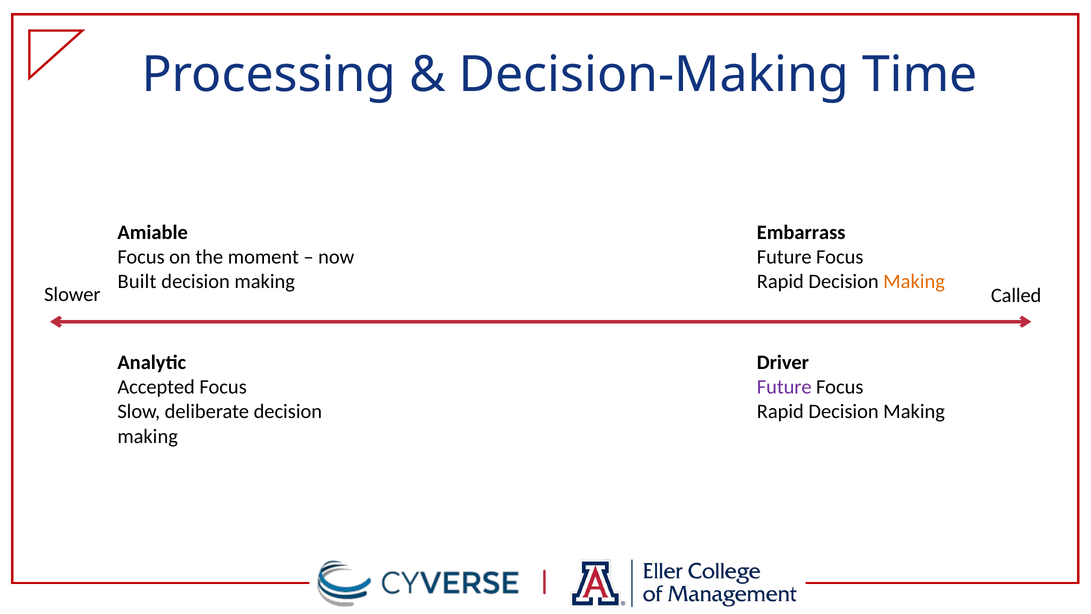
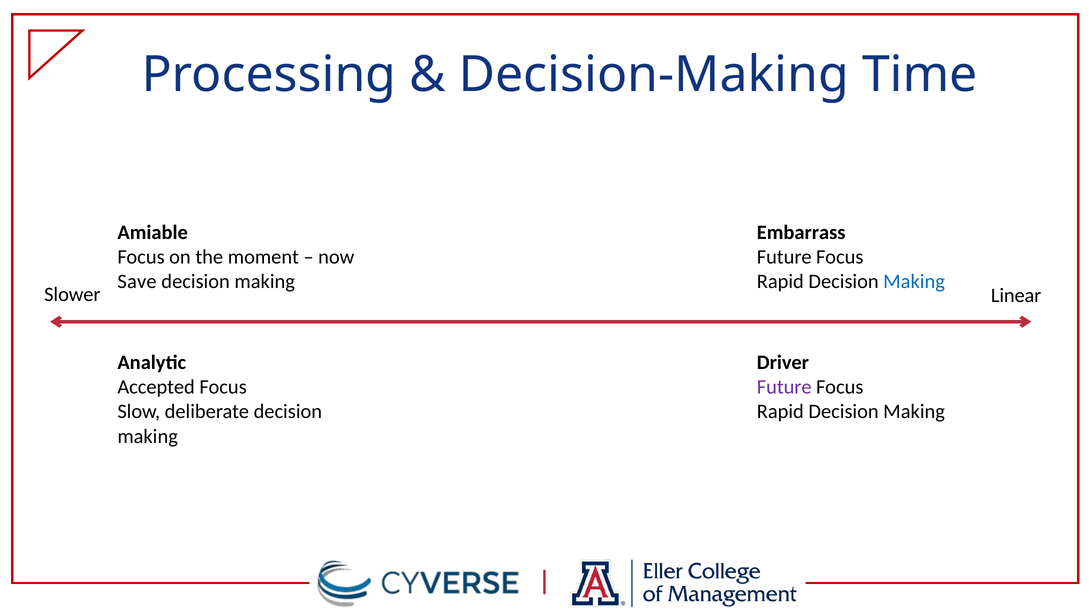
Built: Built -> Save (137, 281)
Making colour: orange -> blue (914, 281)
Called: Called -> Linear (1016, 295)
